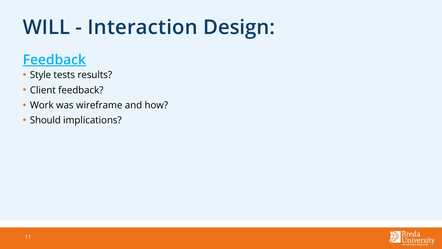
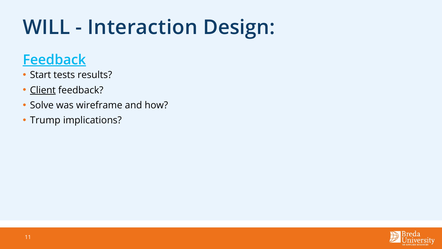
Style: Style -> Start (41, 75)
Client underline: none -> present (43, 90)
Work: Work -> Solve (42, 105)
Should: Should -> Trump (45, 120)
